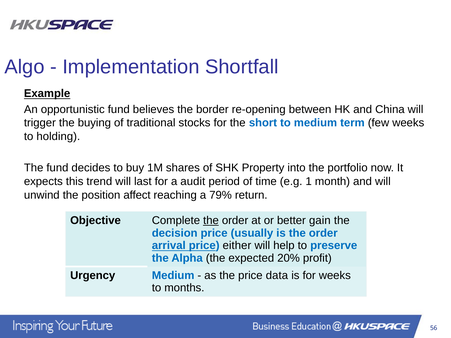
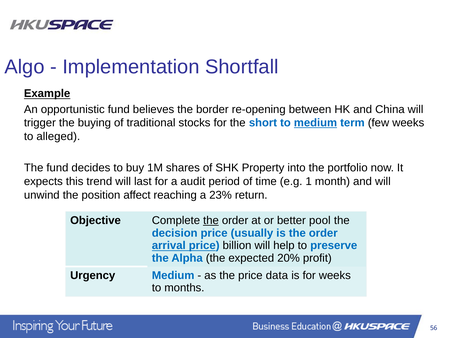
medium underline: none -> present (315, 123)
holding: holding -> alleged (58, 136)
79%: 79% -> 23% (221, 195)
gain: gain -> pool (320, 221)
either: either -> billion (237, 246)
